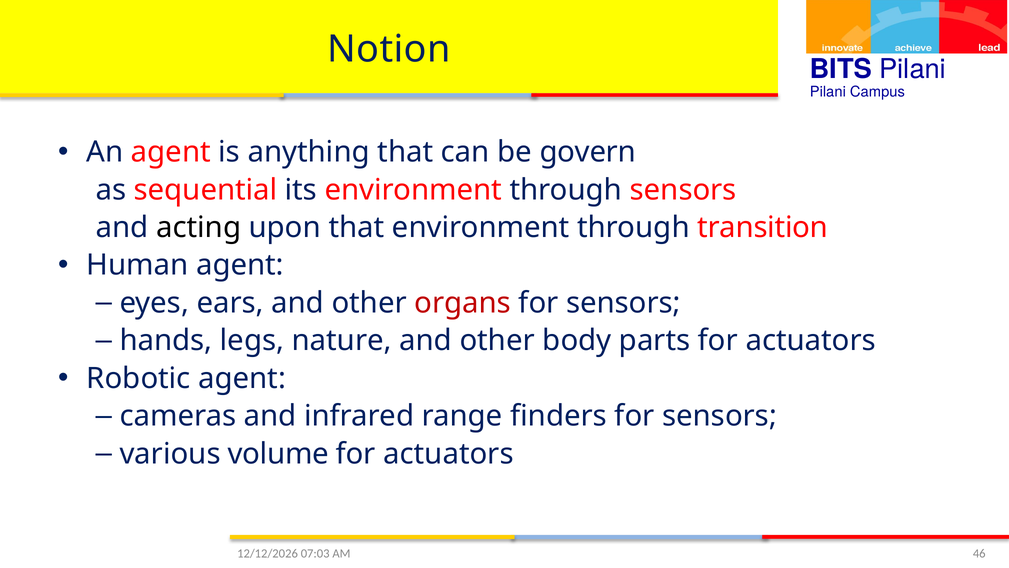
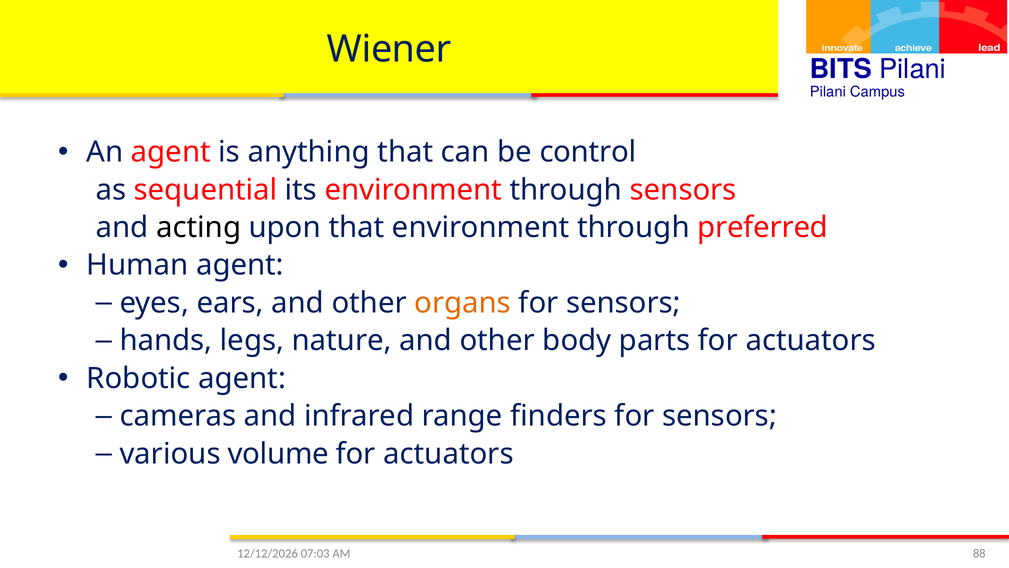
Notion: Notion -> Wiener (389, 49)
govern: govern -> control (588, 152)
transition: transition -> preferred (763, 227)
organs colour: red -> orange (463, 303)
46: 46 -> 88 (979, 553)
